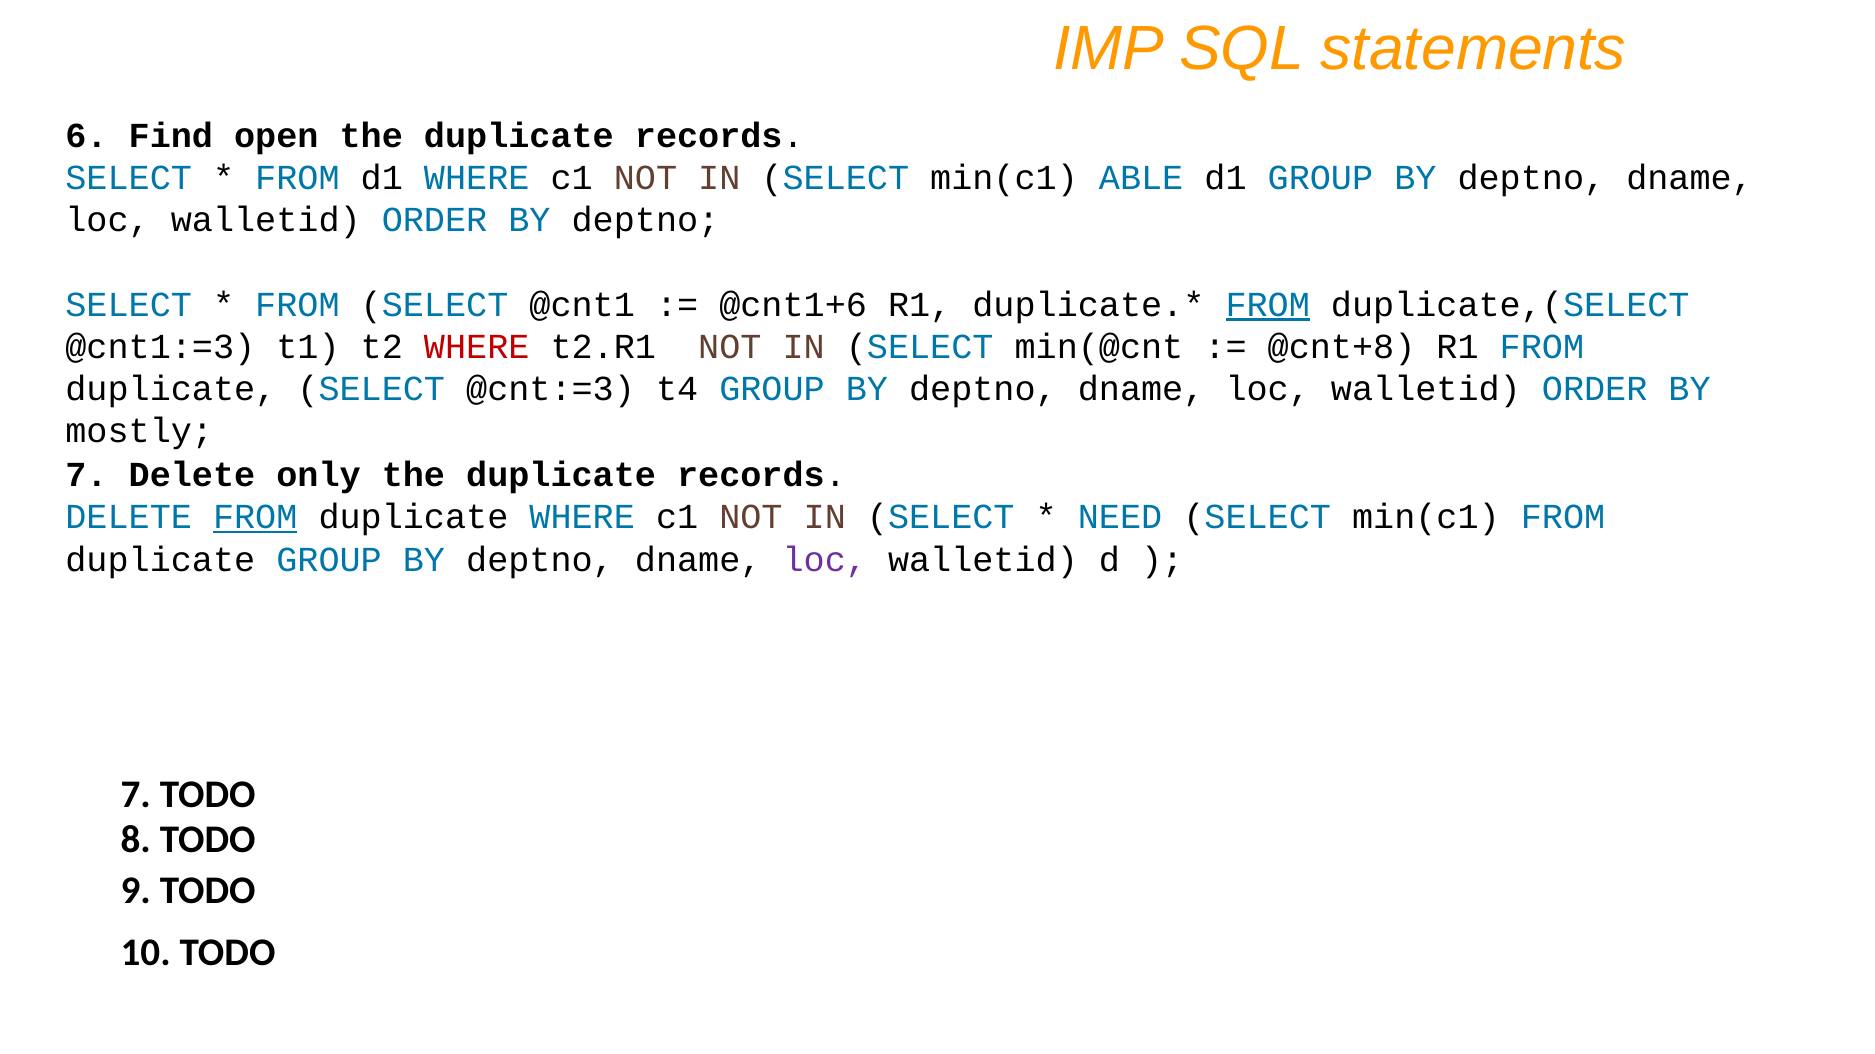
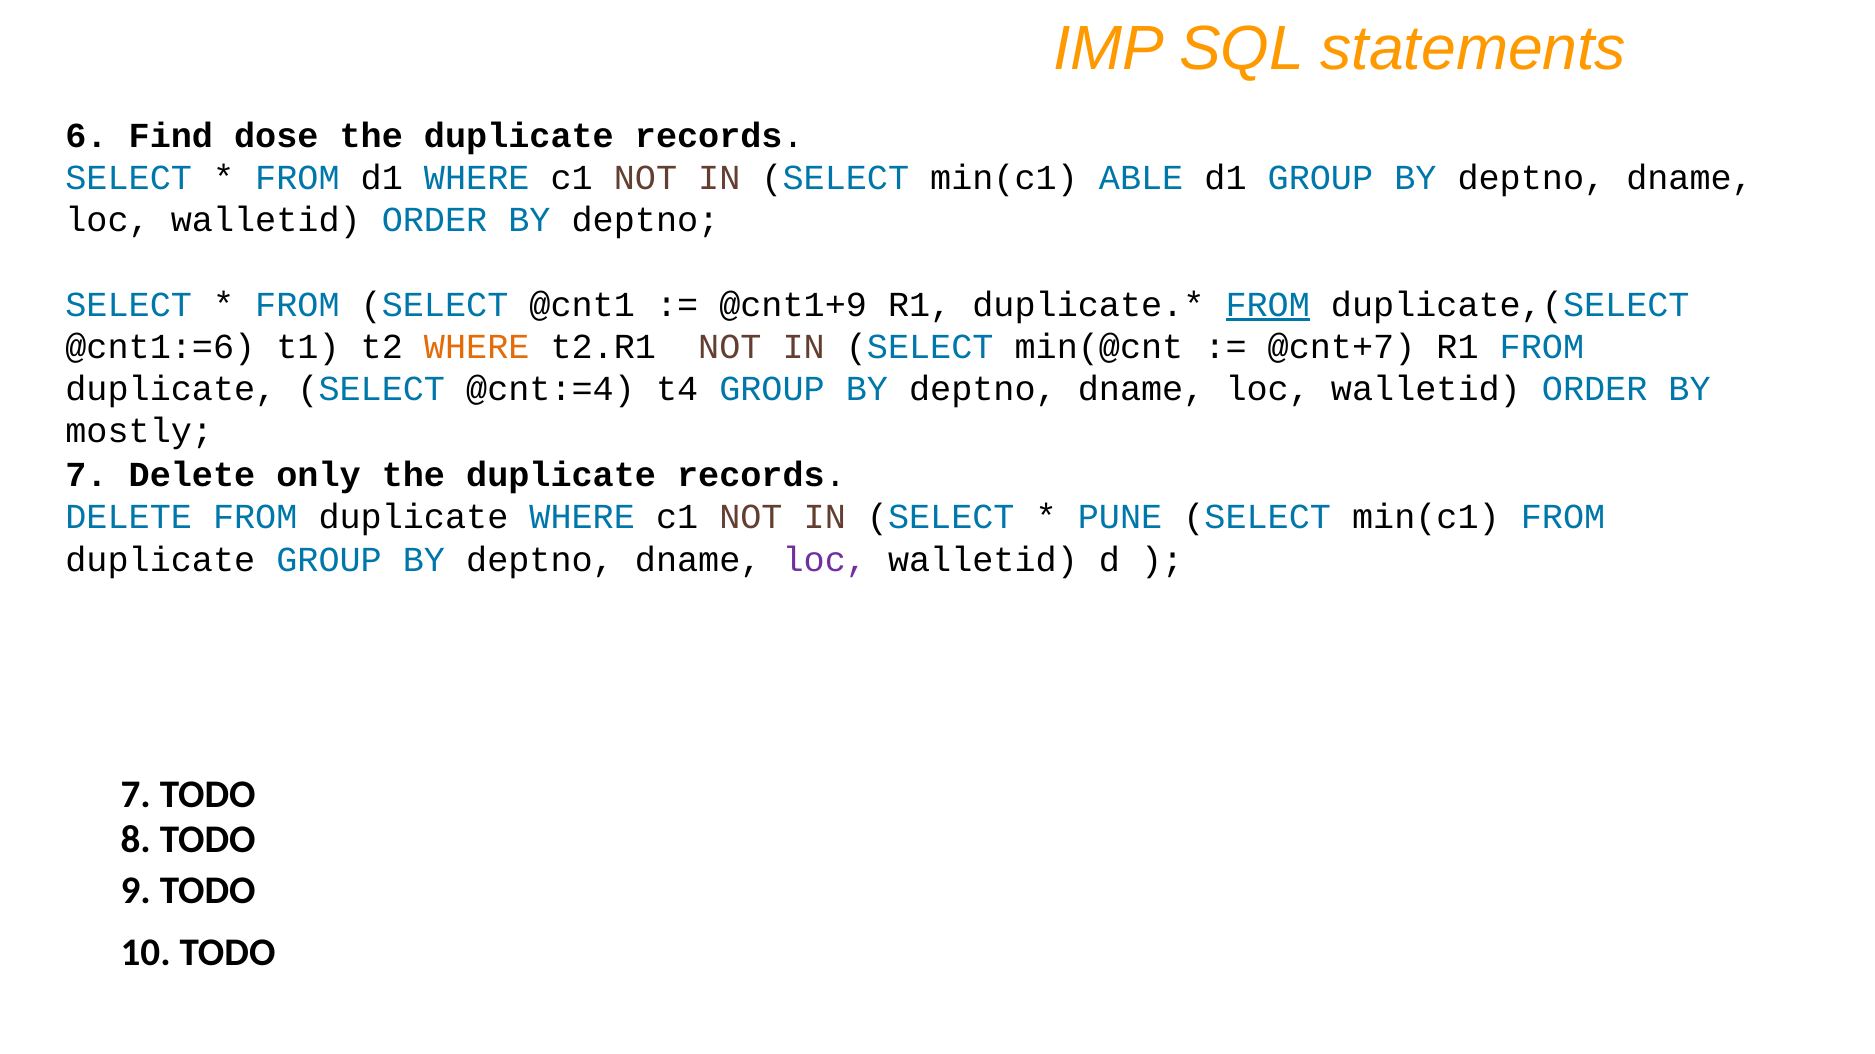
open: open -> dose (276, 136)
@cnt1+6: @cnt1+6 -> @cnt1+9 (793, 305)
@cnt1:=3: @cnt1:=3 -> @cnt1:=6 (160, 347)
WHERE colour: red -> orange (477, 347)
@cnt+8: @cnt+8 -> @cnt+7 (1342, 347)
@cnt:=3: @cnt:=3 -> @cnt:=4 (551, 389)
FROM underline: present -> none (255, 518)
NEED: NEED -> PUNE (1120, 518)
